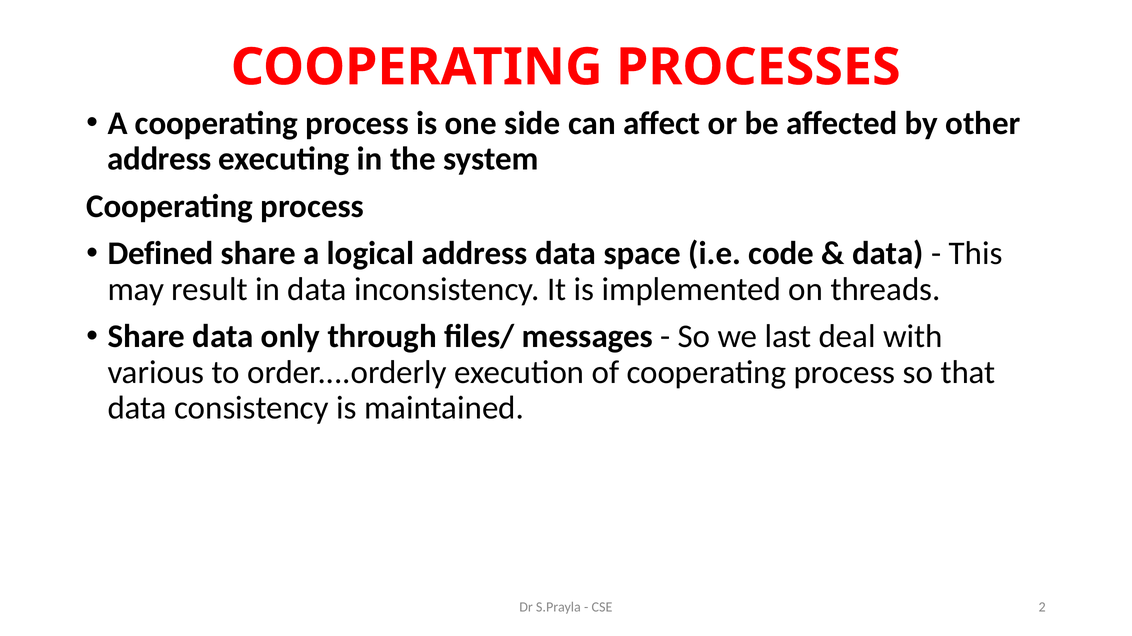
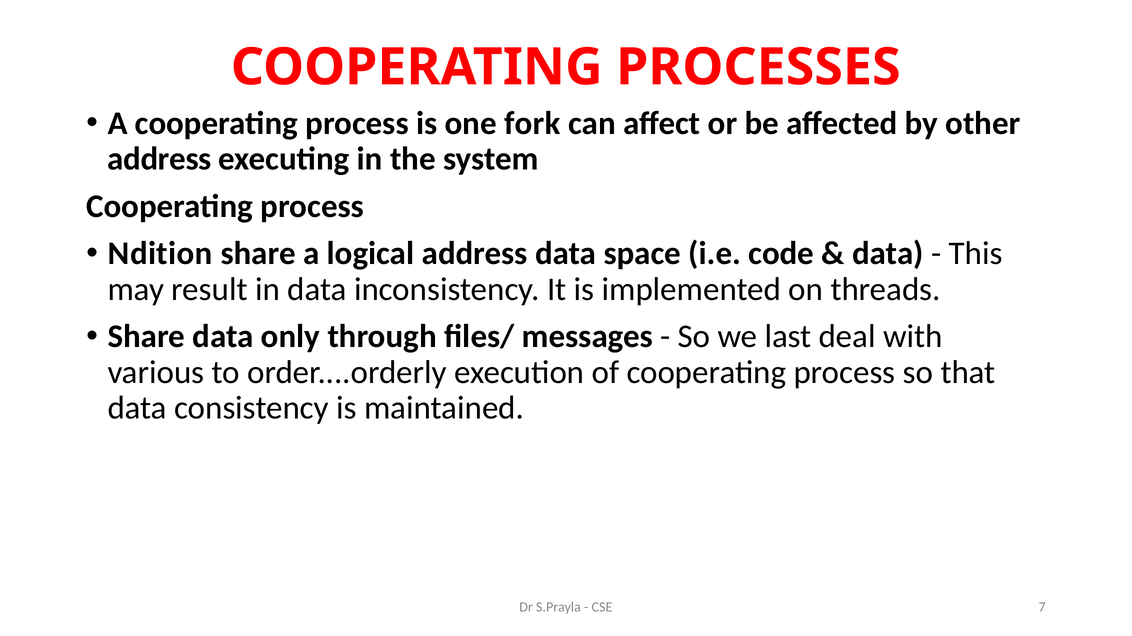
side: side -> fork (532, 123)
Defined: Defined -> Ndition (160, 254)
2: 2 -> 7 (1042, 608)
